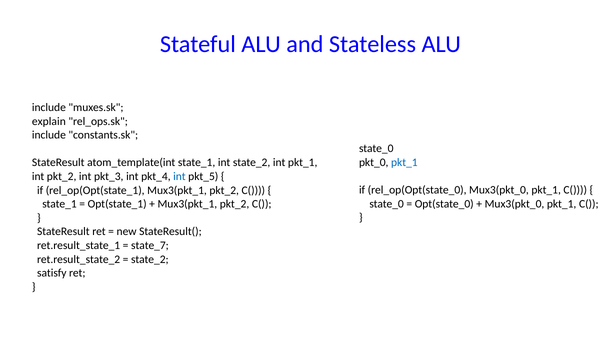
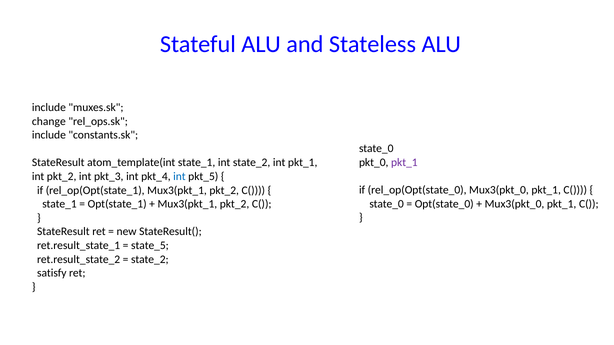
explain: explain -> change (49, 121)
pkt_1 colour: blue -> purple (404, 163)
state_7: state_7 -> state_5 (150, 246)
